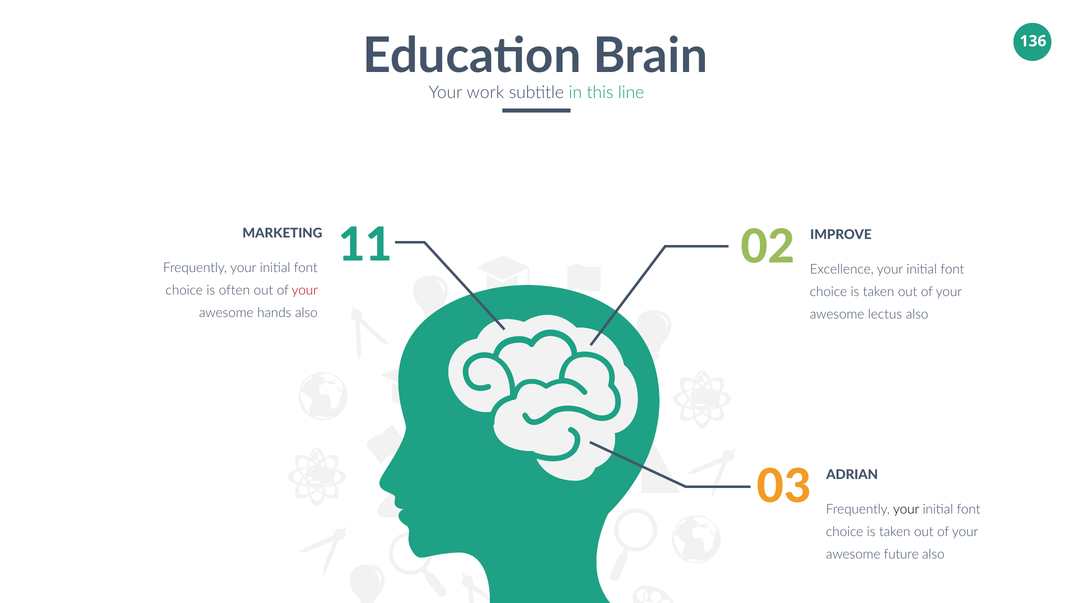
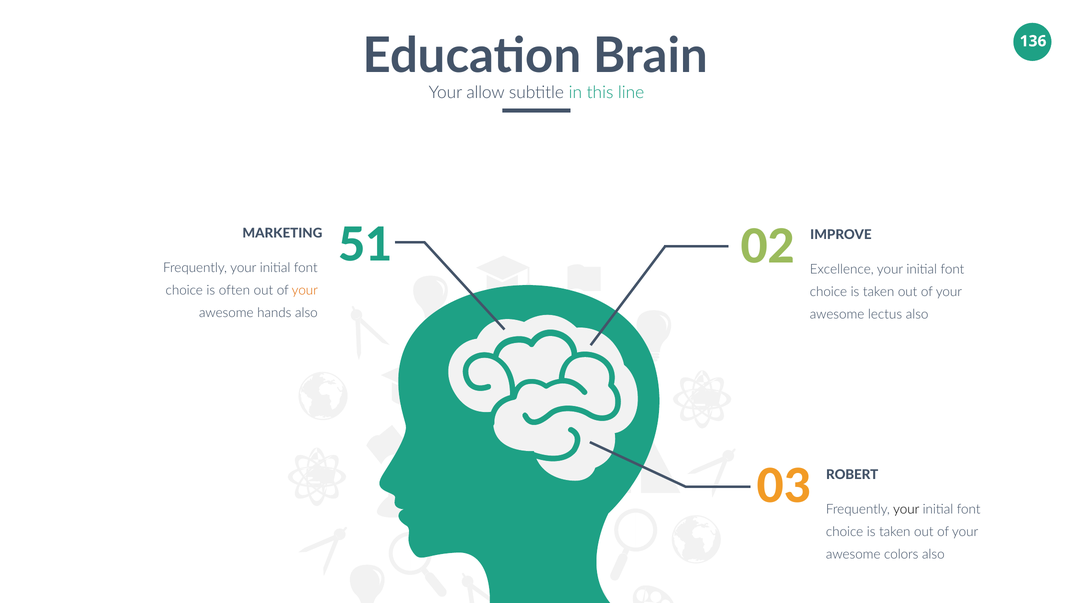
work: work -> allow (486, 92)
11: 11 -> 51 (365, 245)
your colour: red -> orange (305, 290)
ADRIAN: ADRIAN -> ROBERT (852, 475)
future: future -> colors (901, 554)
